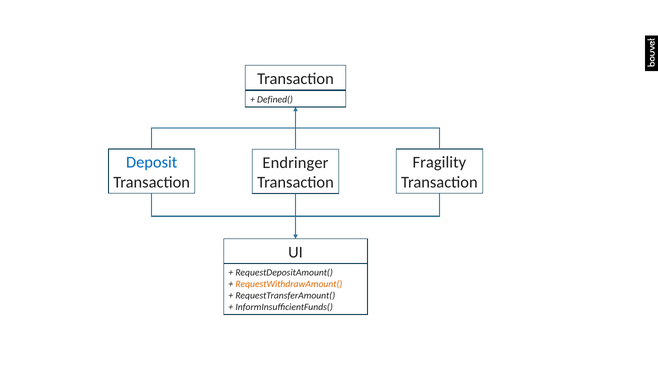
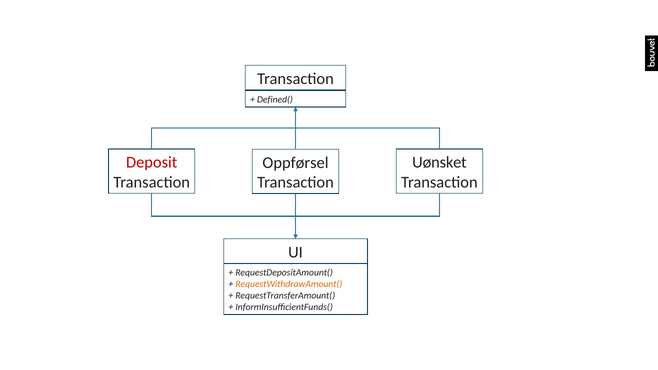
Deposit colour: blue -> red (152, 162)
Fragility: Fragility -> Uønsket (439, 162)
Endringer: Endringer -> Oppførsel (296, 163)
